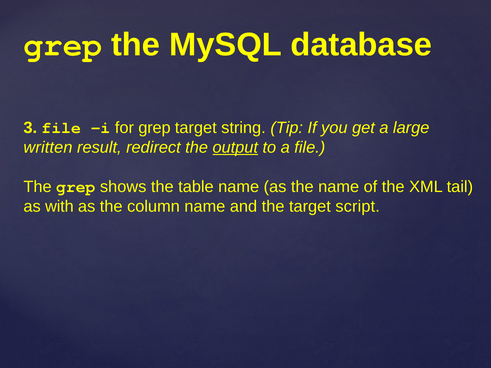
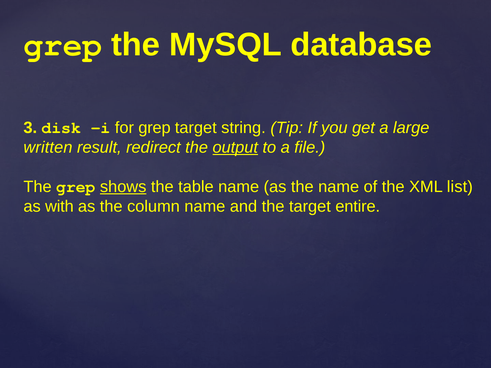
3 file: file -> disk (61, 128)
shows underline: none -> present (123, 187)
tail: tail -> list (460, 187)
script: script -> entire (358, 207)
